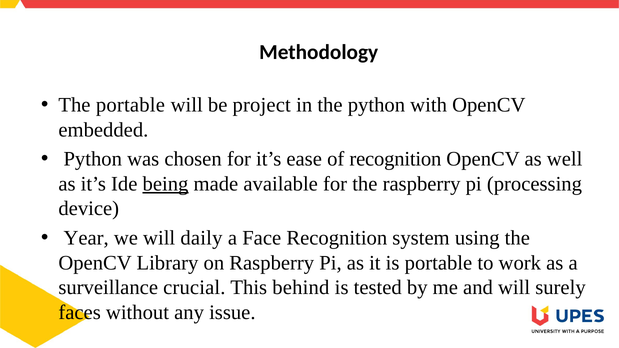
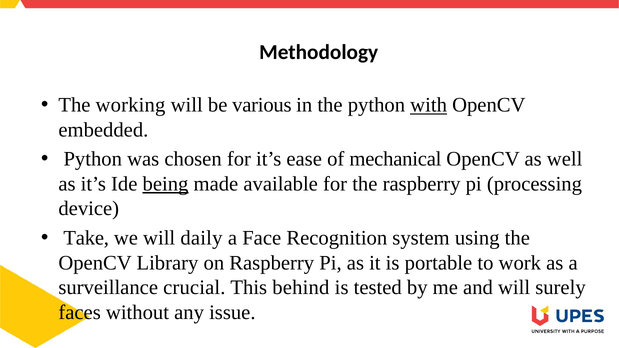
The portable: portable -> working (130, 105)
project: project -> various (262, 105)
with underline: none -> present (429, 105)
of recognition: recognition -> mechanical (395, 159)
Year: Year -> Take (86, 238)
